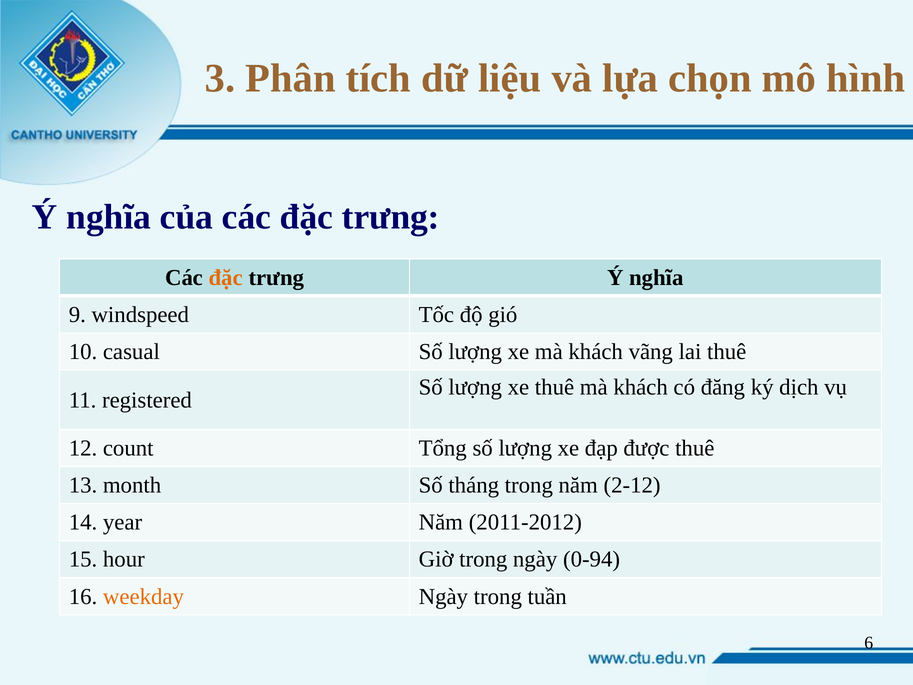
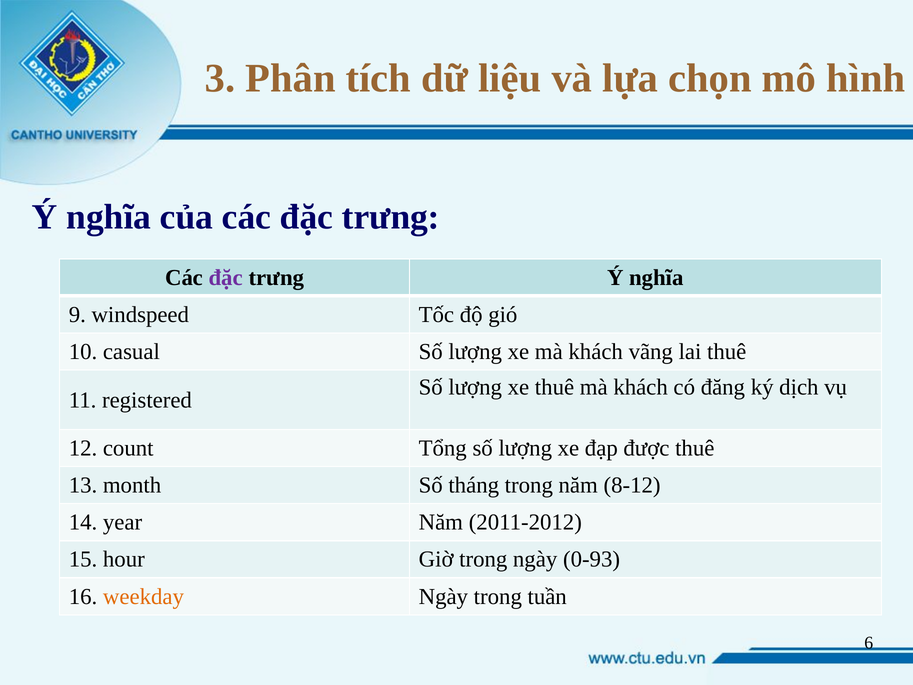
đặc colour: orange -> purple (226, 277)
2-12: 2-12 -> 8-12 (632, 485)
0-94: 0-94 -> 0-93 (592, 559)
